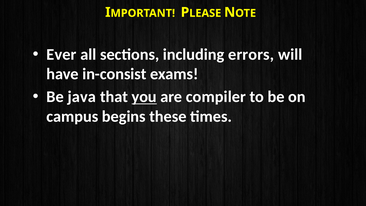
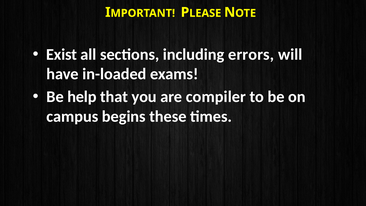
Ever: Ever -> Exist (62, 55)
in-consist: in-consist -> in-loaded (114, 74)
java: java -> help (82, 97)
you underline: present -> none (144, 97)
